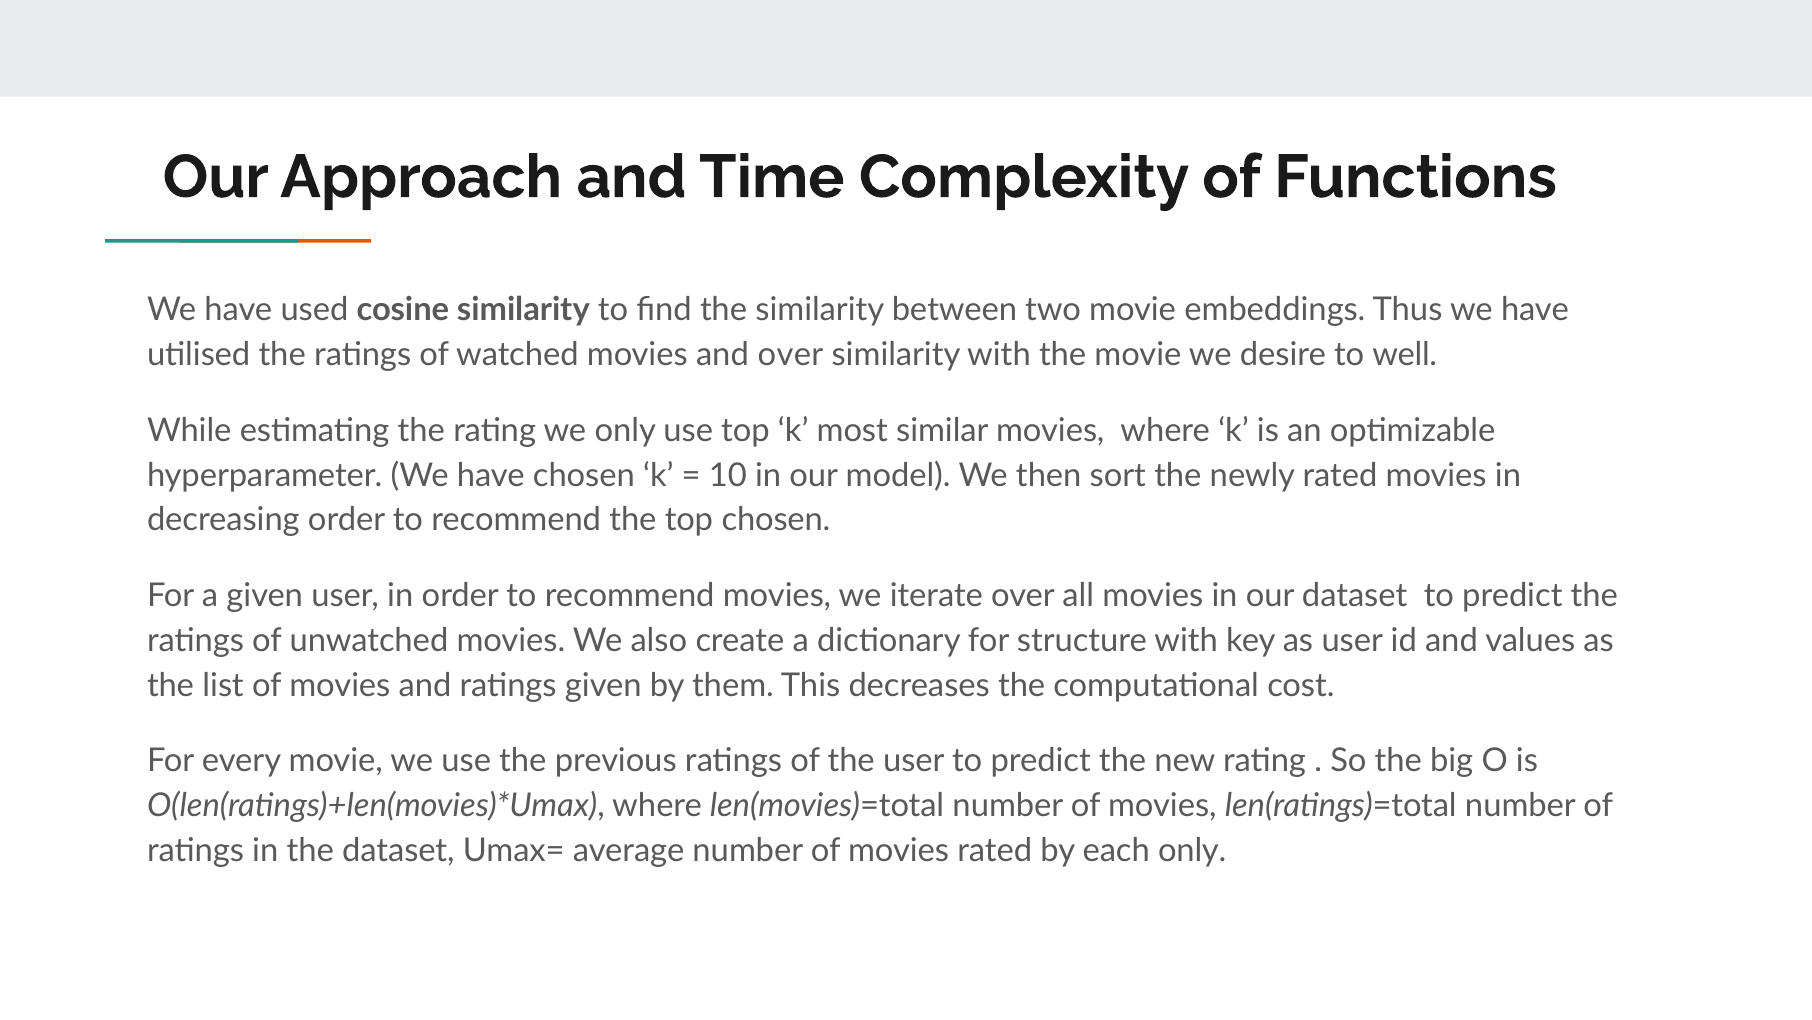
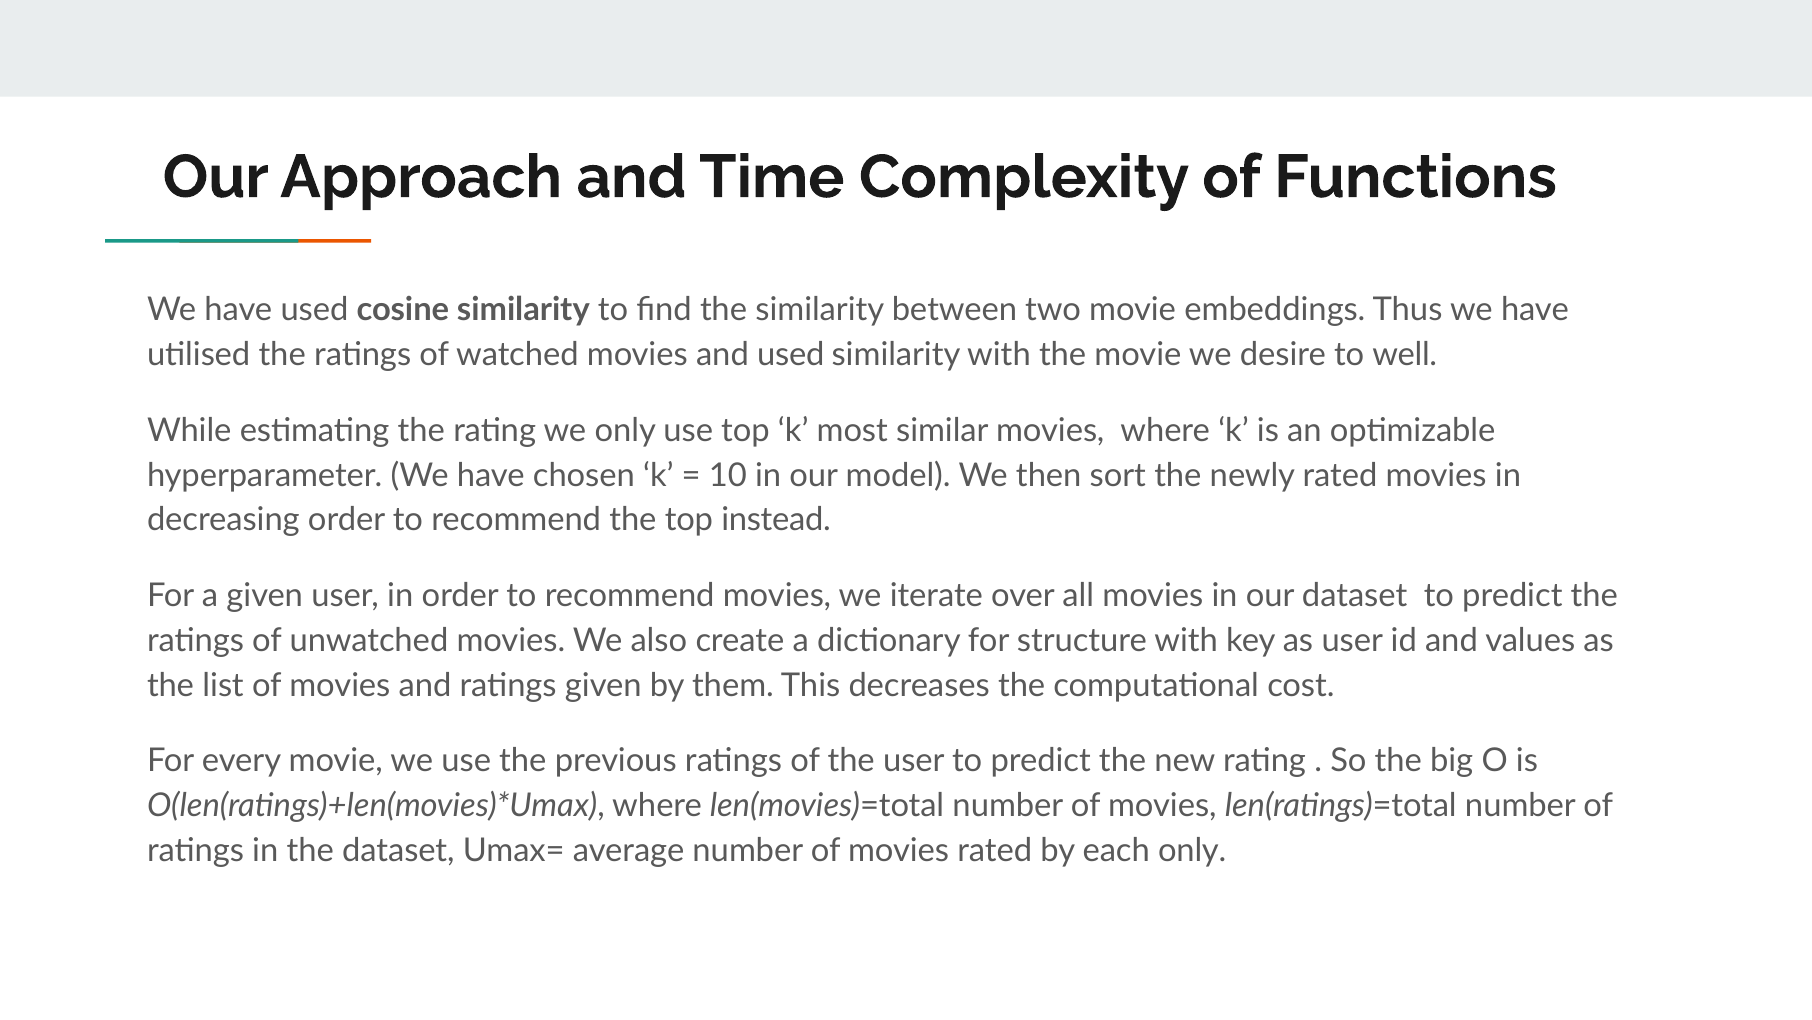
and over: over -> used (791, 355)
top chosen: chosen -> instead (776, 520)
